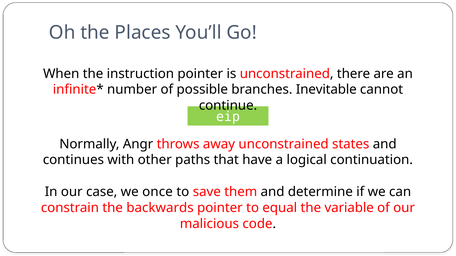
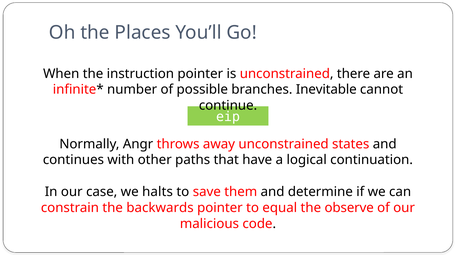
once: once -> halts (158, 192)
variable: variable -> observe (349, 208)
